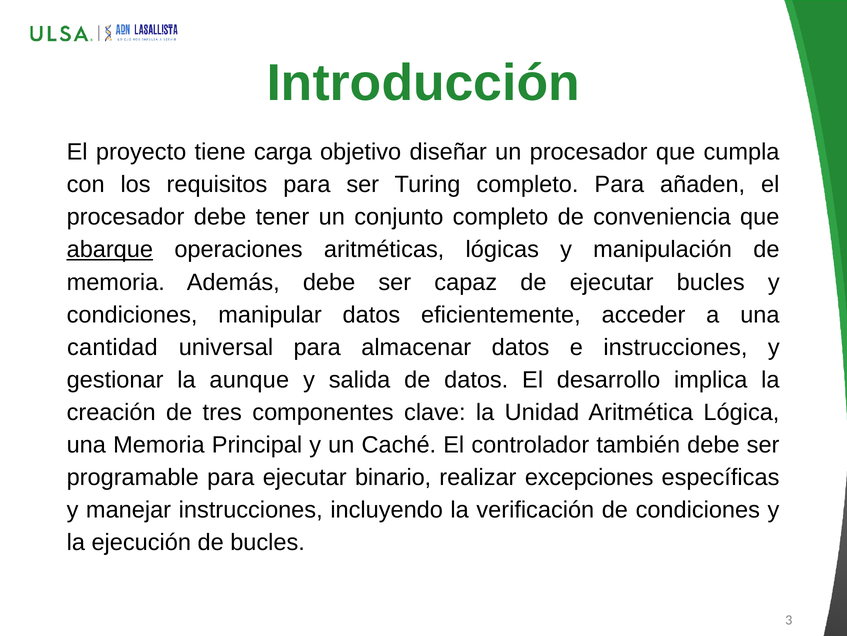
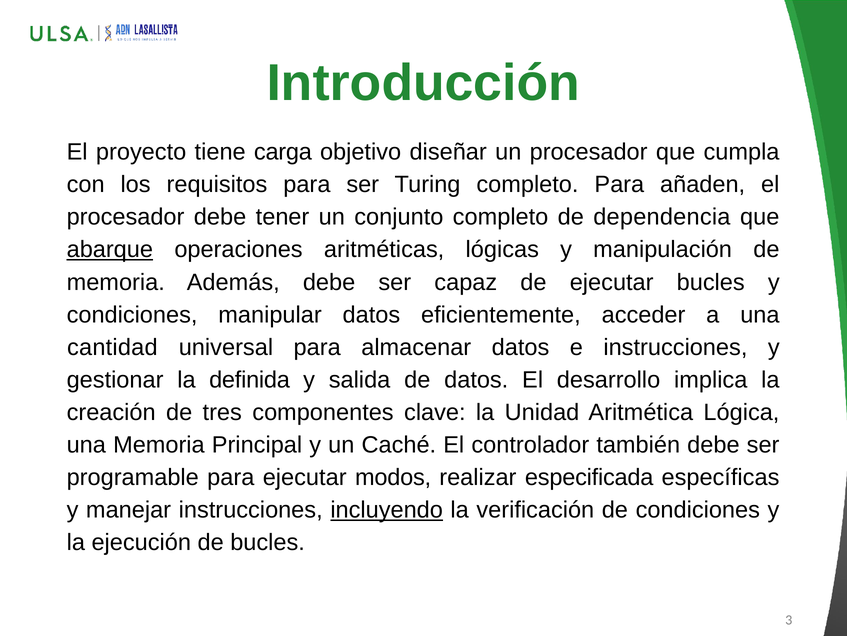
conveniencia: conveniencia -> dependencia (662, 217)
aunque: aunque -> definida (250, 379)
binario: binario -> modos (393, 477)
excepciones: excepciones -> especificada (589, 477)
incluyendo underline: none -> present (387, 510)
